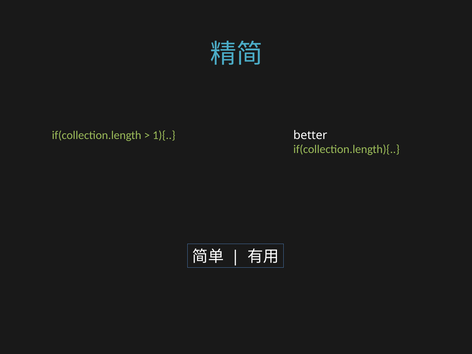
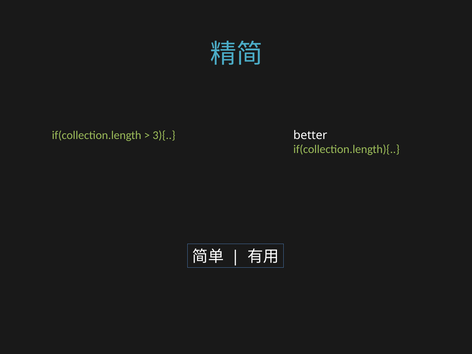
1){: 1){ -> 3){ (164, 135)
